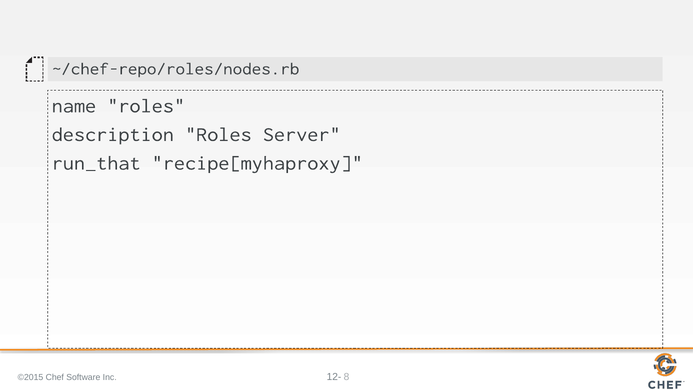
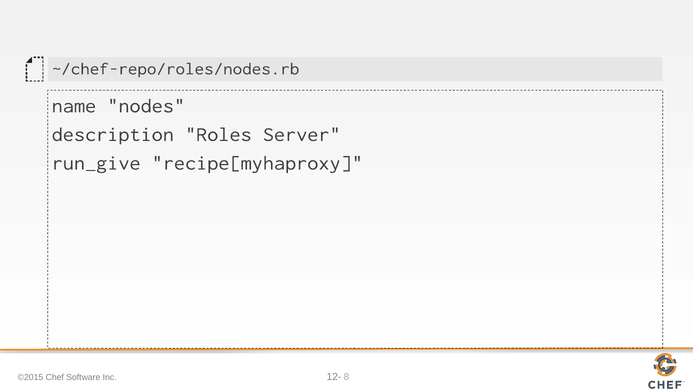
name roles: roles -> nodes (146, 106)
run_that: run_that -> run_give (96, 163)
